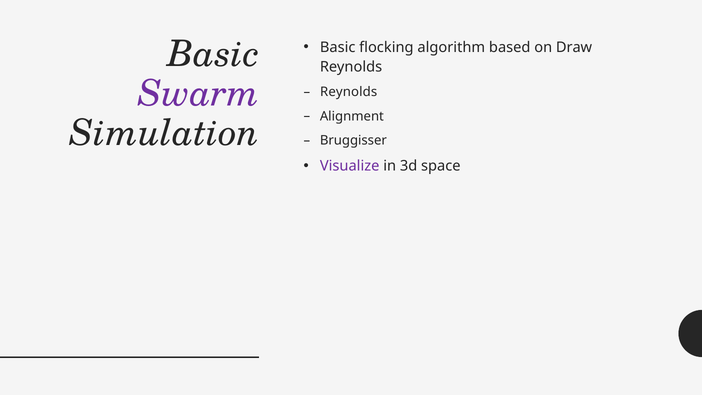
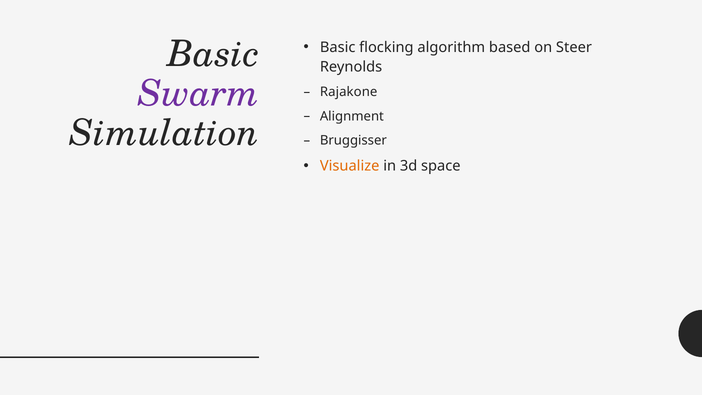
Draw: Draw -> Steer (574, 47)
Reynolds: Reynolds -> Rajakone (349, 92)
Visualize colour: purple -> orange (350, 166)
